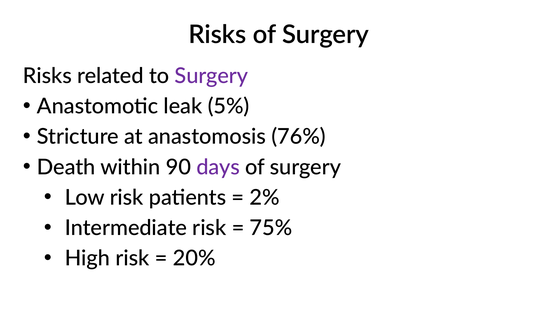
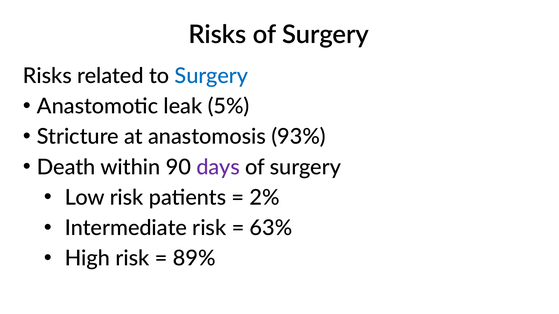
Surgery colour: purple -> blue (211, 76)
76%: 76% -> 93% (299, 137)
75%: 75% -> 63% (271, 228)
20%: 20% -> 89% (194, 259)
